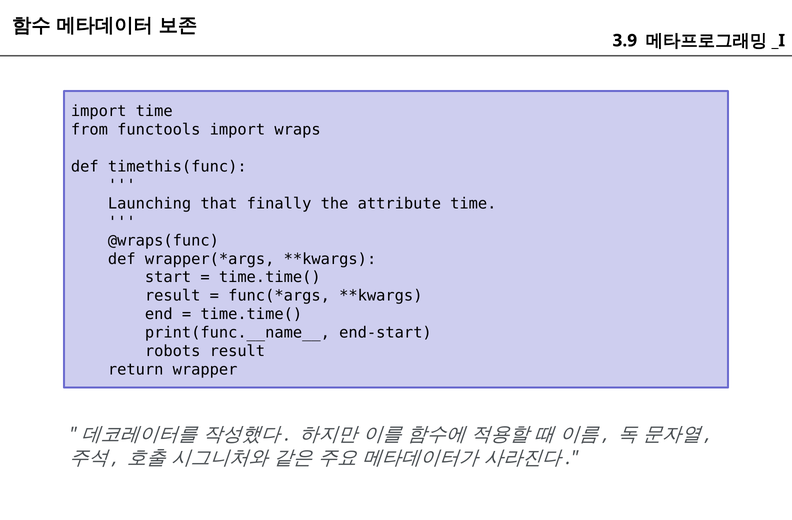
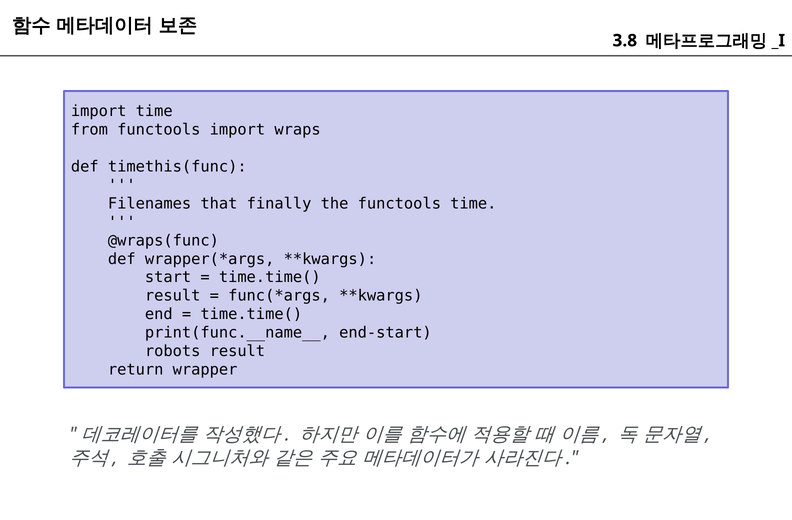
3.9: 3.9 -> 3.8 (625, 41)
Launching: Launching -> Filenames (150, 204)
the attribute: attribute -> functools (399, 204)
